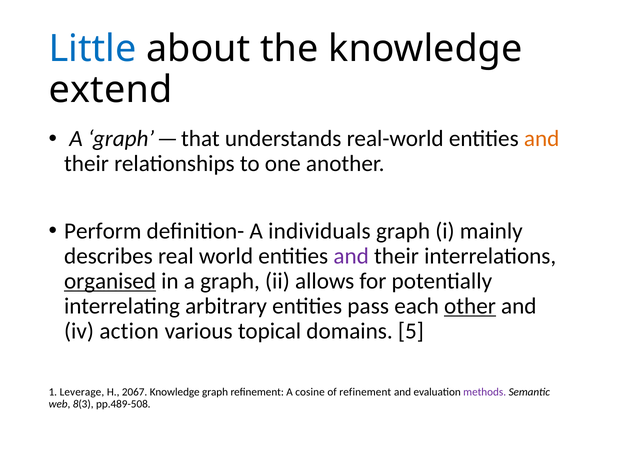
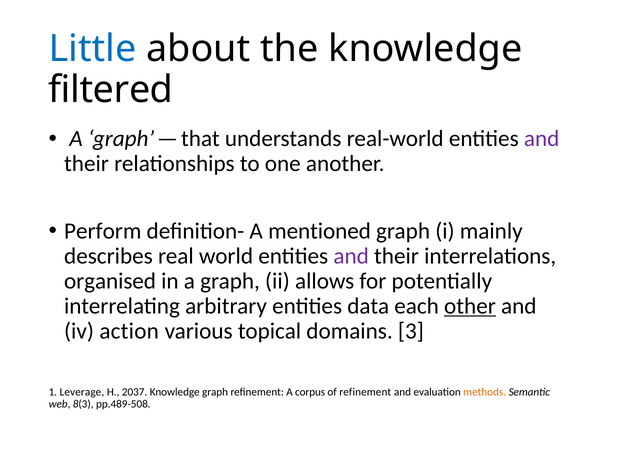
extend: extend -> filtered (111, 90)
and colour: orange -> purple (542, 139)
individuals: individuals -> mentioned (320, 231)
organised underline: present -> none (110, 281)
pass: pass -> data (368, 306)
5: 5 -> 3 (411, 331)
2067: 2067 -> 2037 (135, 392)
cosine: cosine -> corpus (310, 392)
methods colour: purple -> orange (485, 392)
